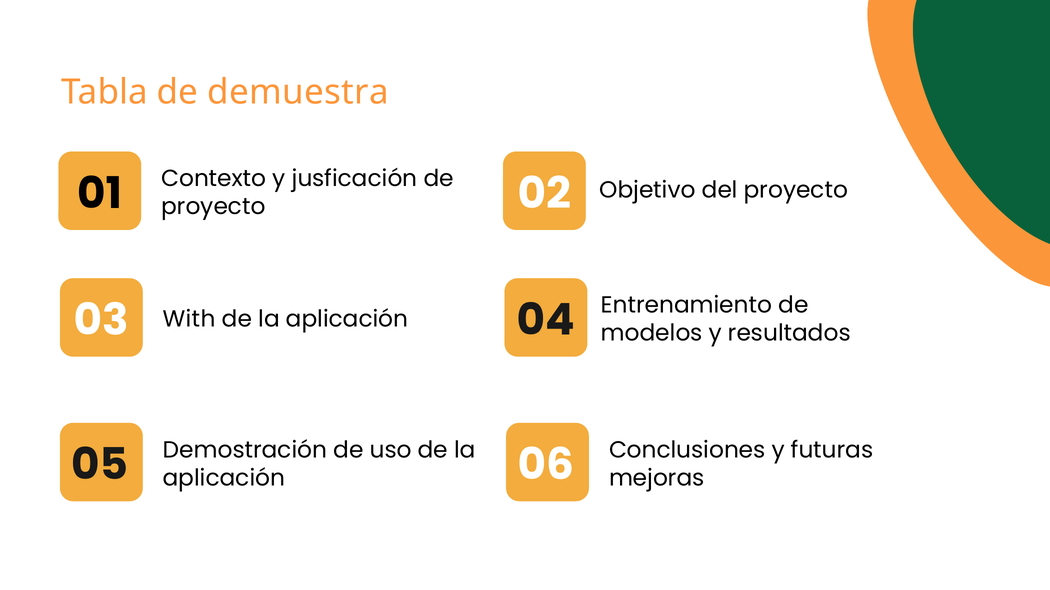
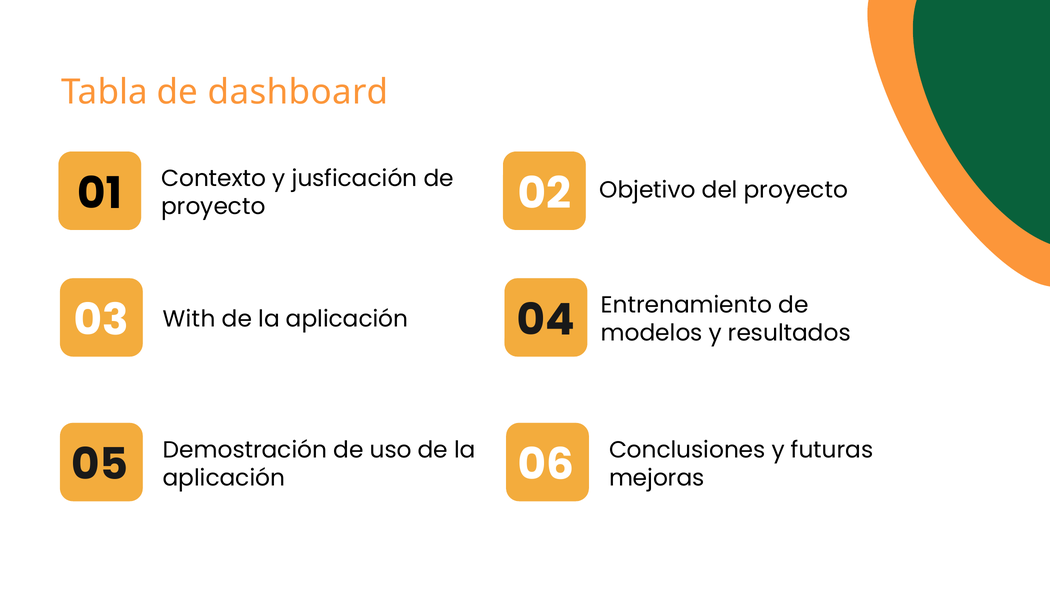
demuestra: demuestra -> dashboard (298, 92)
